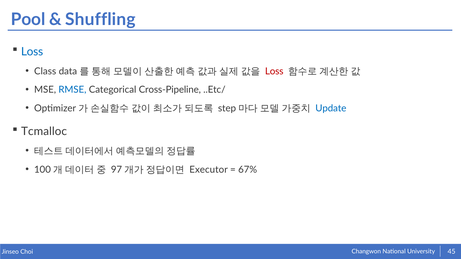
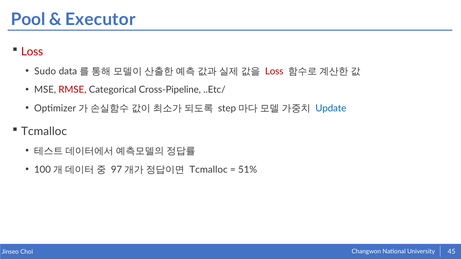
Shuffling: Shuffling -> Executor (100, 19)
Loss colour: blue -> red (32, 52)
Class: Class -> Sudo (45, 71)
RMSE colour: blue -> red (72, 90)
Executor: Executor -> Tcmalloc (209, 170)
67%: 67% -> 51% (248, 170)
